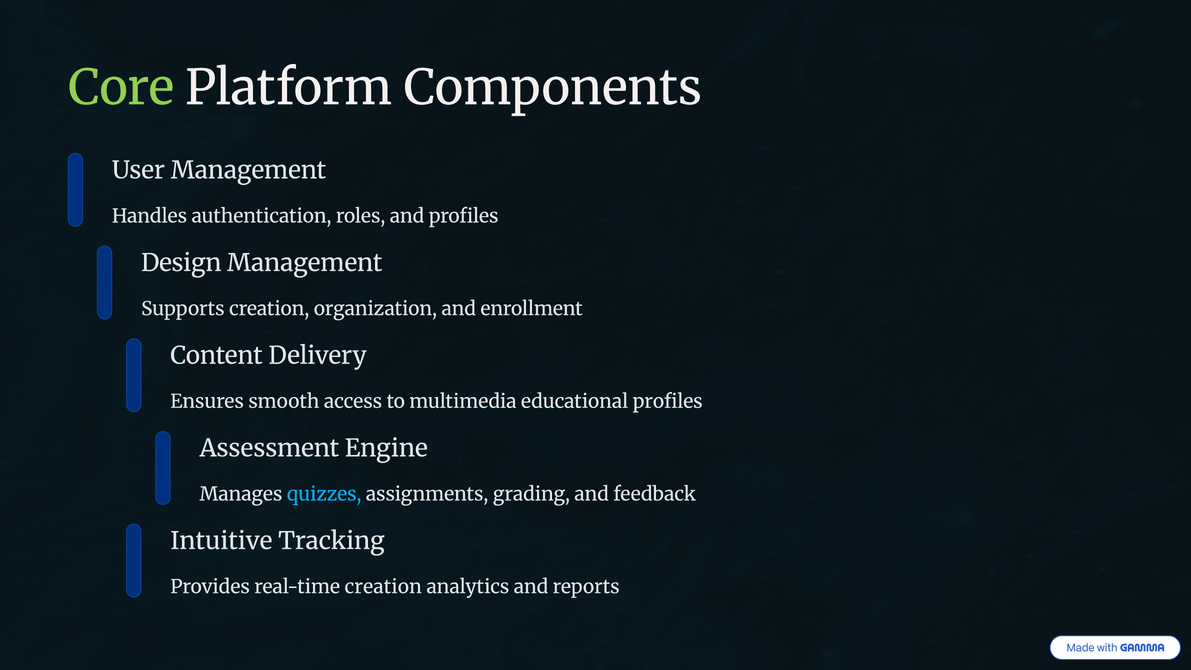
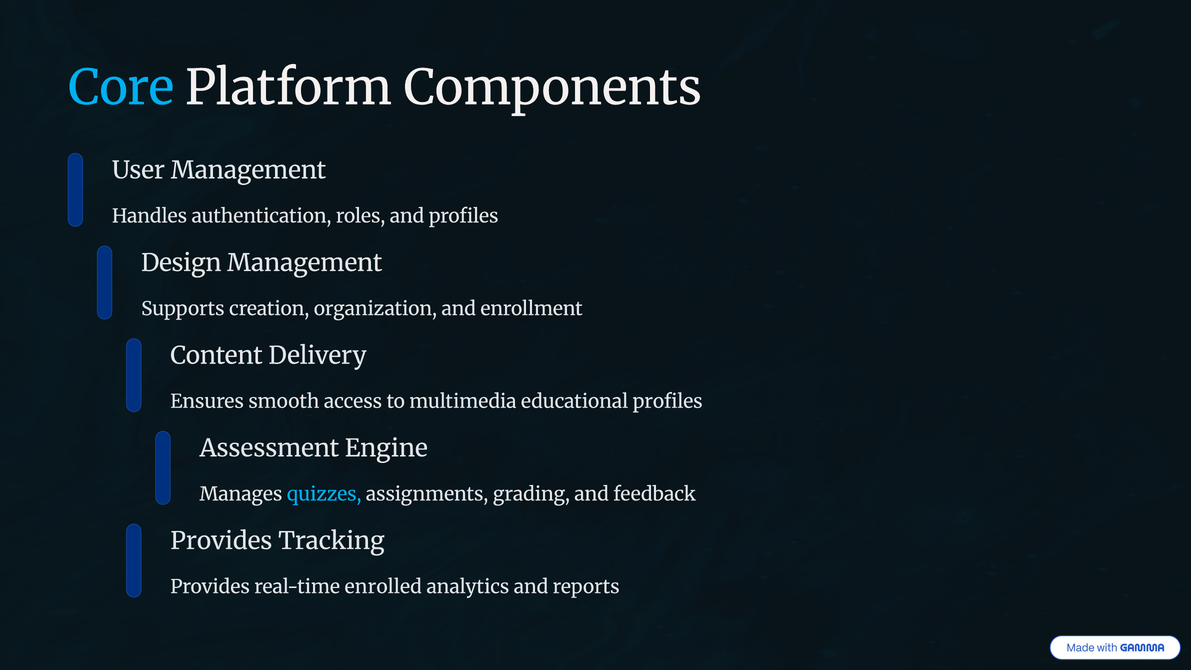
Core colour: light green -> light blue (121, 88)
Intuitive: Intuitive -> Provides (221, 541)
real-time creation: creation -> enrolled (383, 587)
